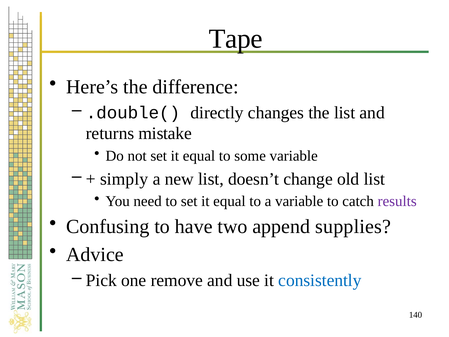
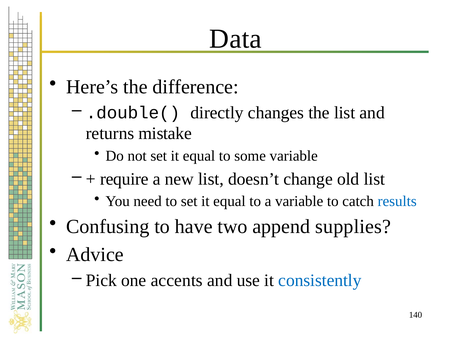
Tape: Tape -> Data (236, 39)
simply: simply -> require (124, 179)
results colour: purple -> blue (397, 201)
remove: remove -> accents (177, 280)
